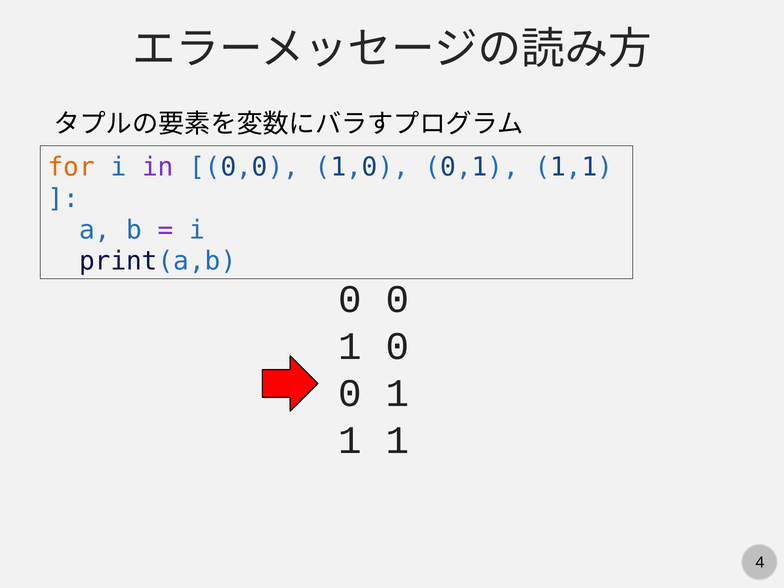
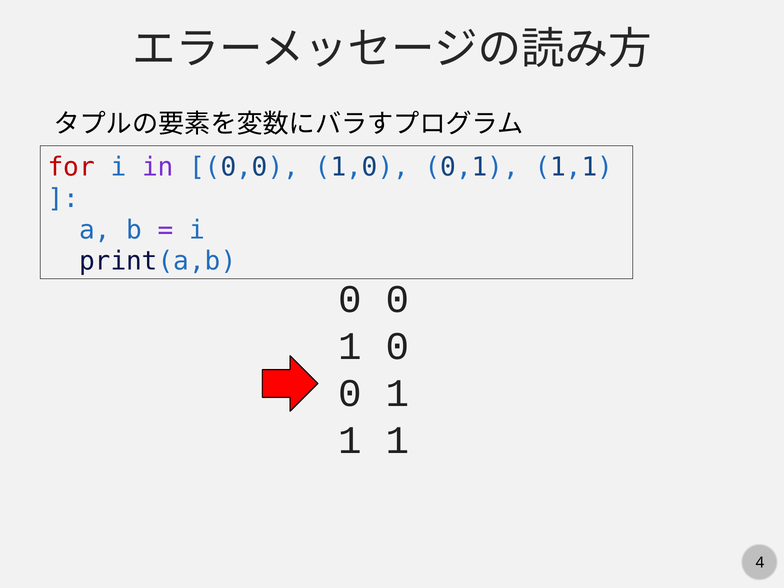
for colour: orange -> red (71, 167)
